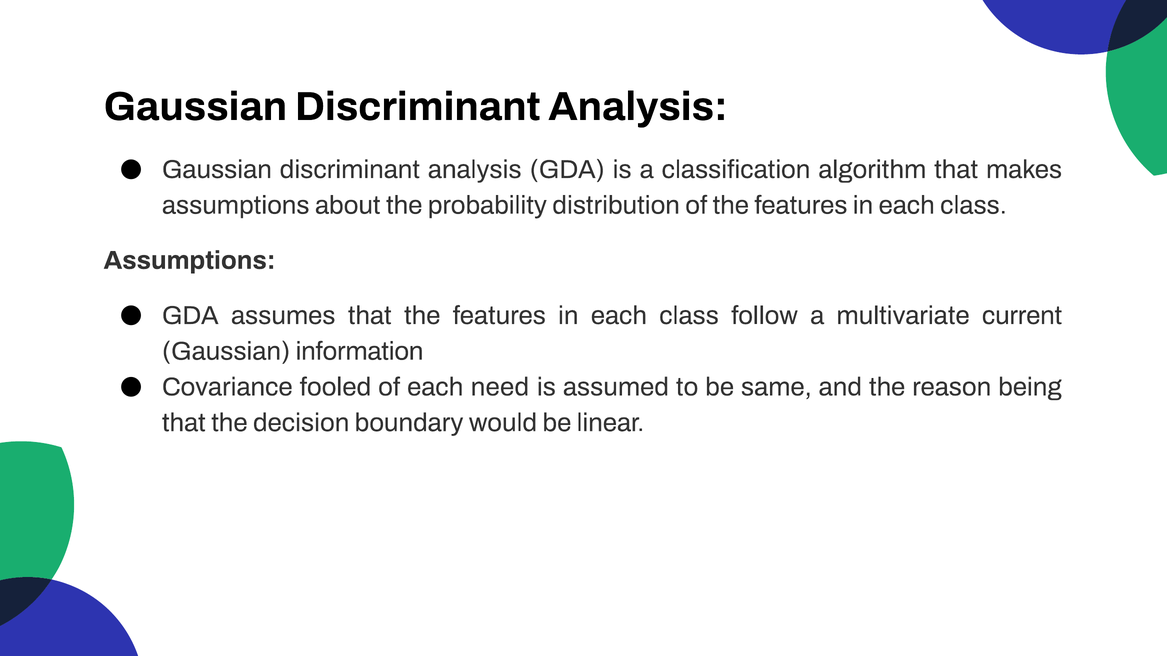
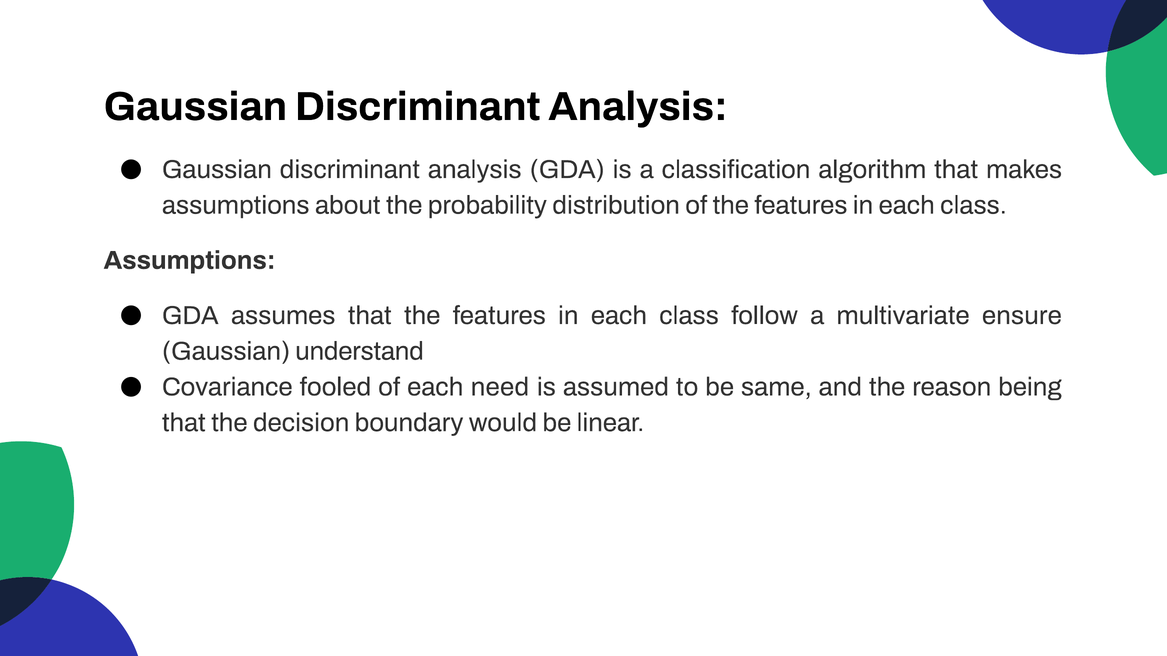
current: current -> ensure (1022, 316)
information: information -> understand (360, 351)
